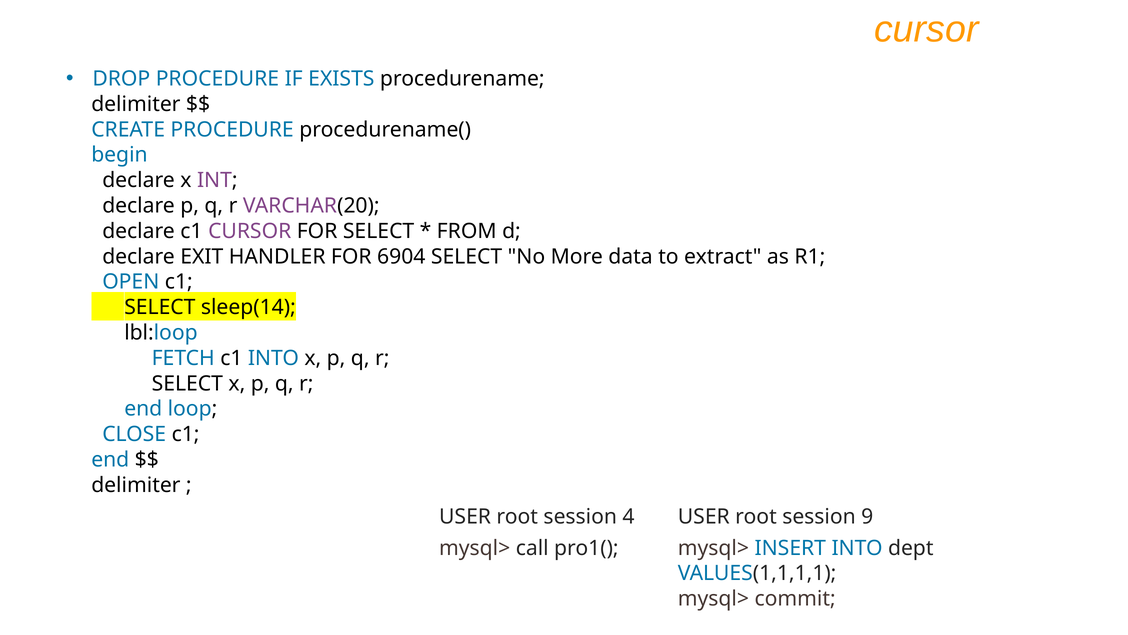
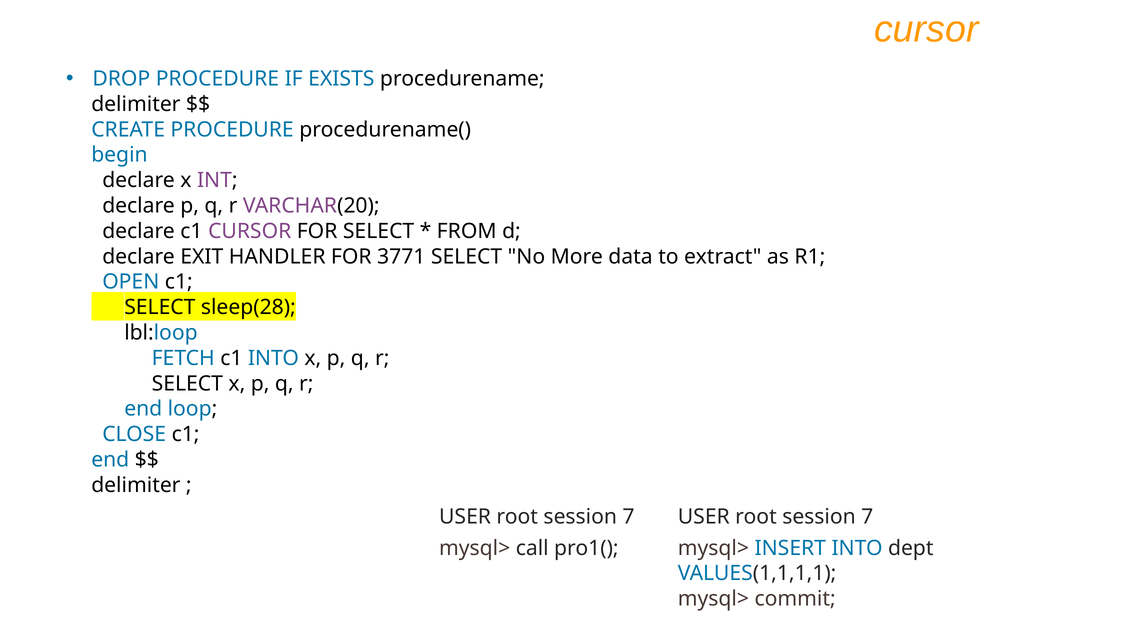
6904: 6904 -> 3771 (401, 256)
sleep(14: sleep(14 -> sleep(28 (248, 307)
4: 4 -> 7 (629, 517)
9: 9 -> 7 (867, 517)
